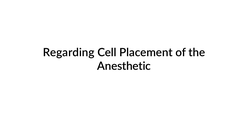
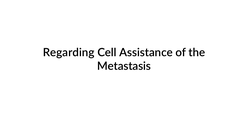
Placement: Placement -> Assistance (146, 52)
Anesthetic: Anesthetic -> Metastasis (124, 66)
